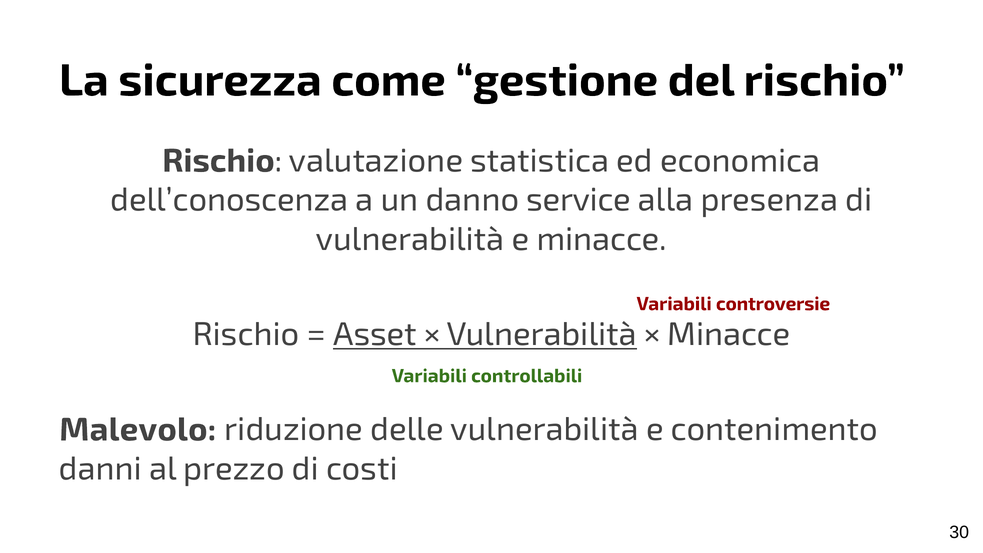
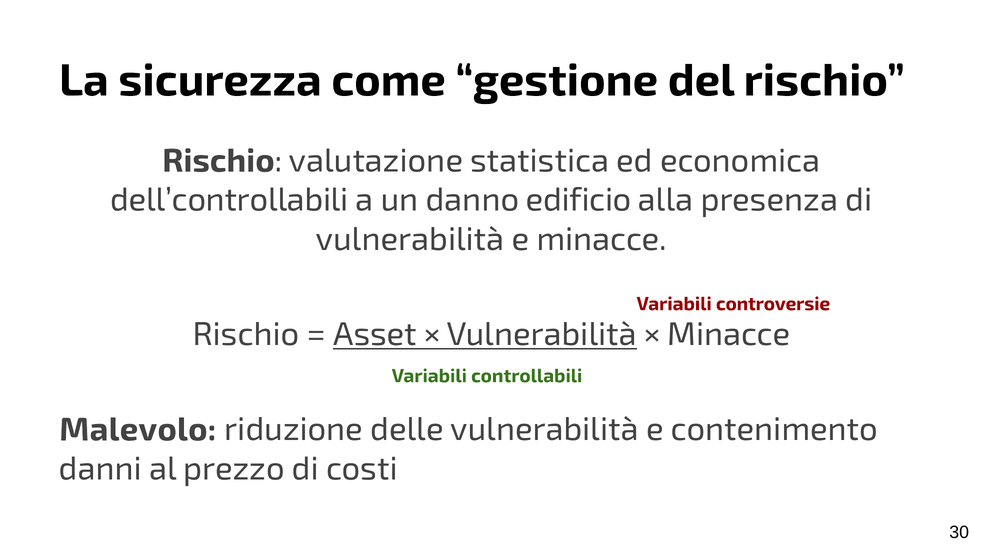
dell’conoscenza: dell’conoscenza -> dell’controllabili (229, 200)
service: service -> edificio (579, 200)
